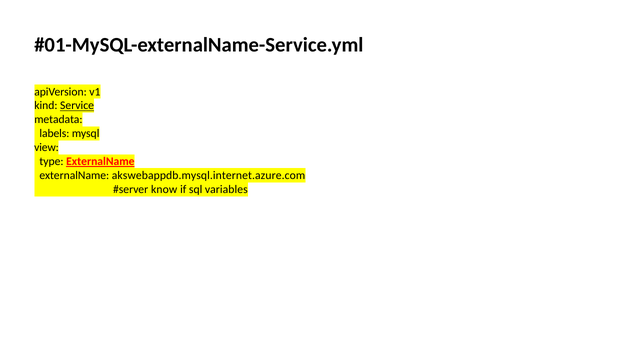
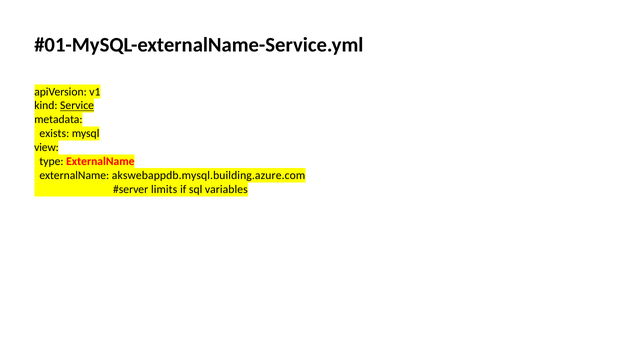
labels: labels -> exists (54, 133)
ExternalName underline: present -> none (100, 161)
akswebappdb.mysql.internet.azure.com: akswebappdb.mysql.internet.azure.com -> akswebappdb.mysql.building.azure.com (209, 175)
know: know -> limits (164, 189)
